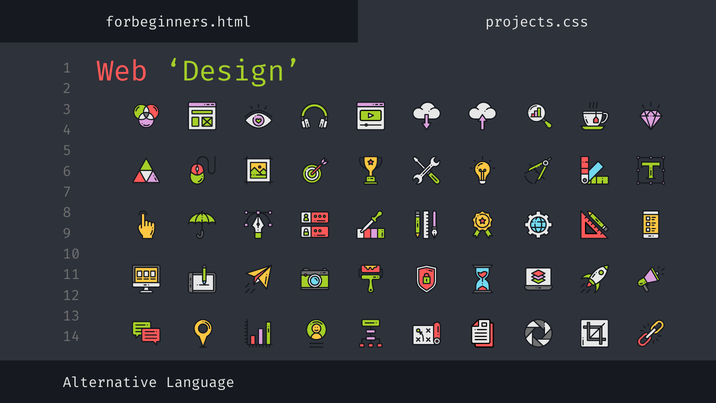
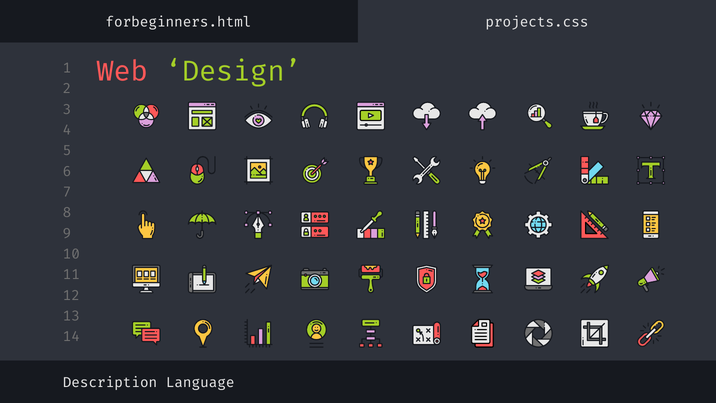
Alternative: Alternative -> Description (110, 383)
